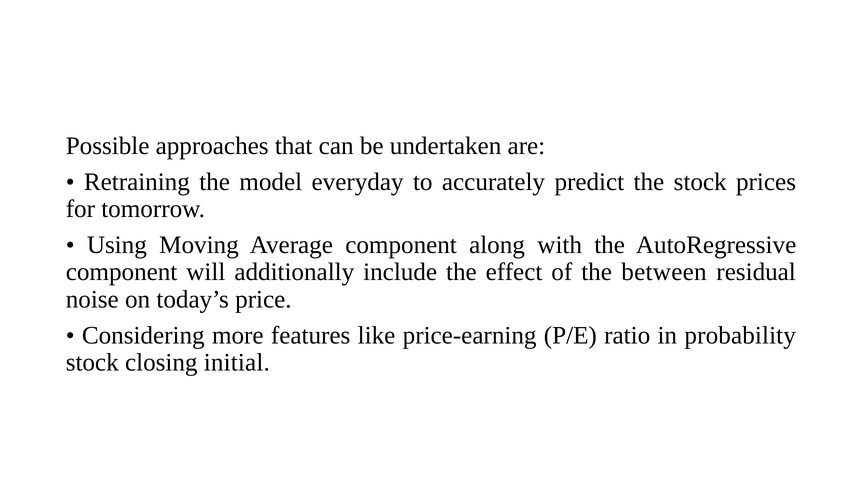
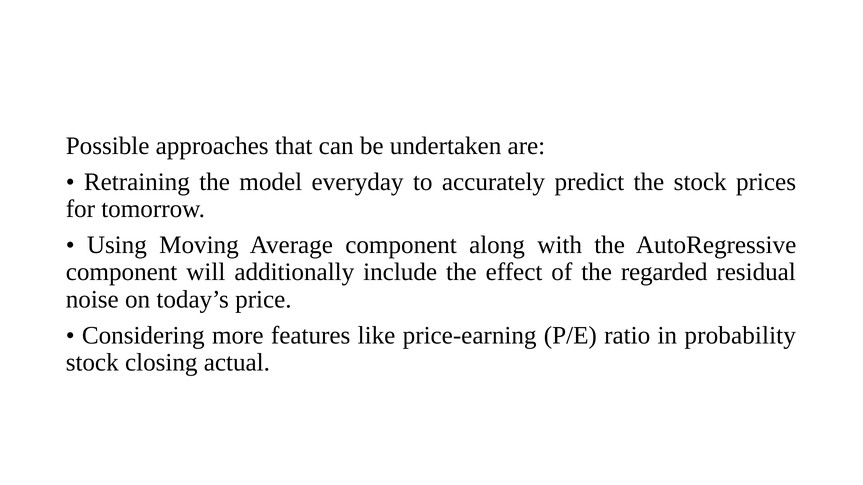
between: between -> regarded (664, 272)
initial: initial -> actual (237, 363)
